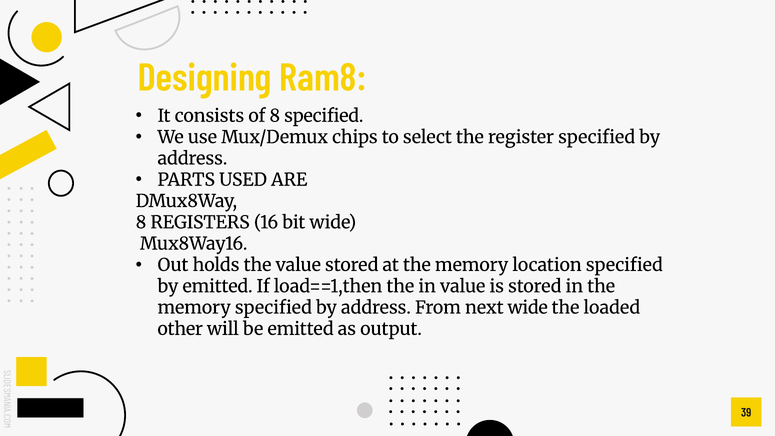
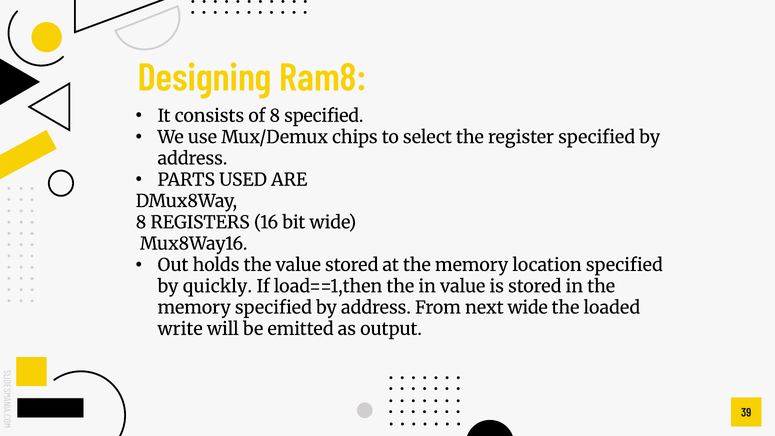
by emitted: emitted -> quickly (217, 286)
other: other -> write (180, 329)
